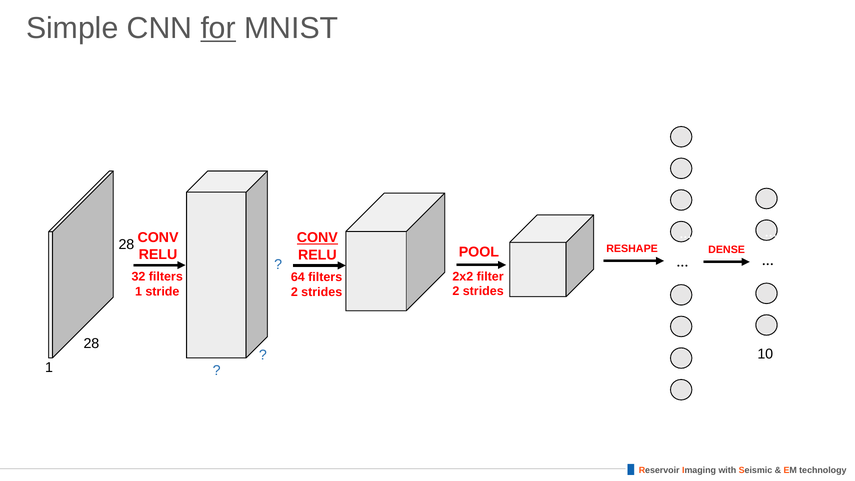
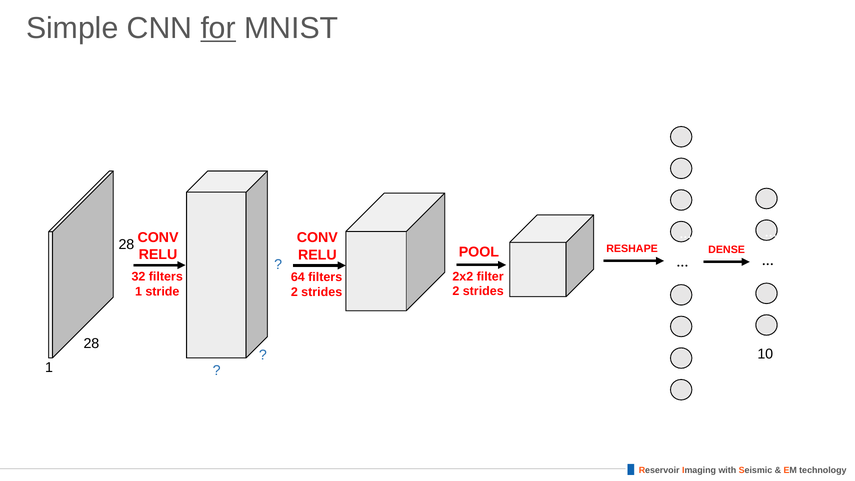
CONV underline: present -> none (317, 238)
